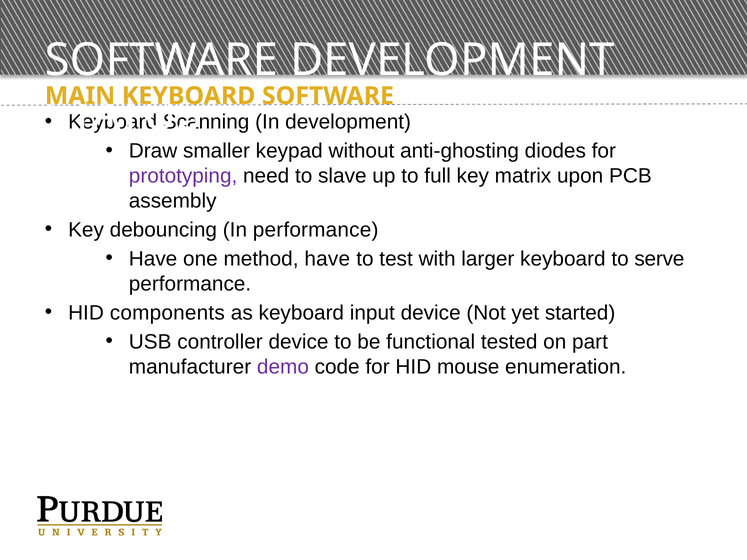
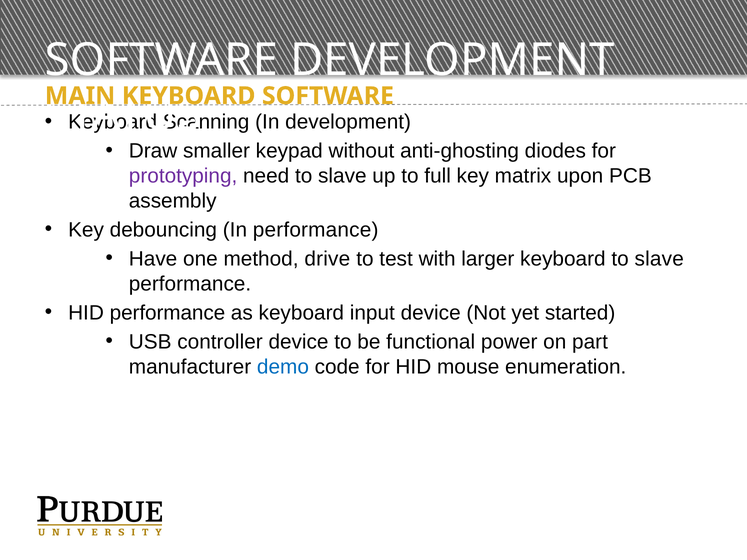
method have: have -> drive (327, 259)
keyboard to serve: serve -> slave (659, 259)
HID components: components -> performance (167, 313)
tested: tested -> power (509, 342)
demo colour: purple -> blue (283, 367)
